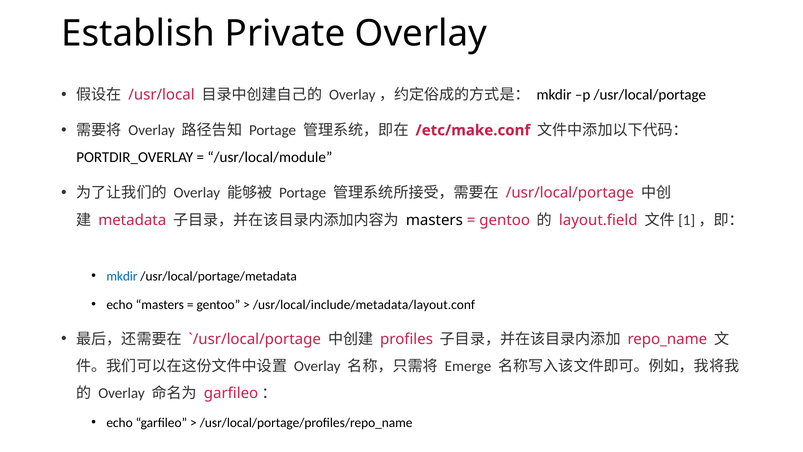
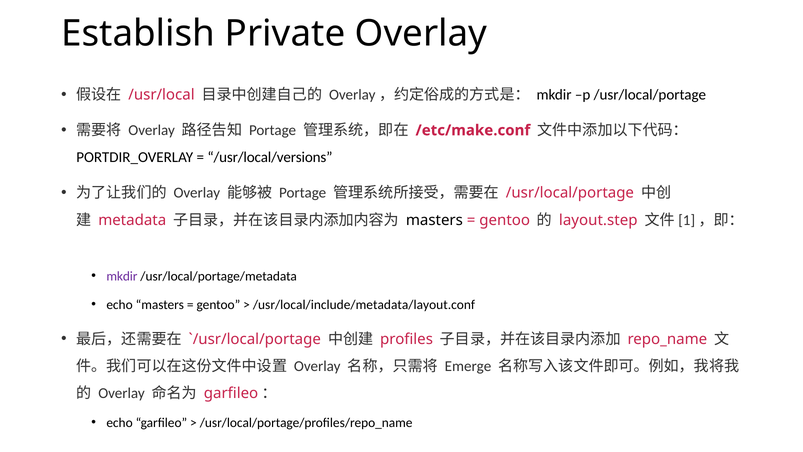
/usr/local/module: /usr/local/module -> /usr/local/versions (270, 157)
layout.field: layout.field -> layout.step (598, 220)
mkdir colour: blue -> purple (122, 276)
